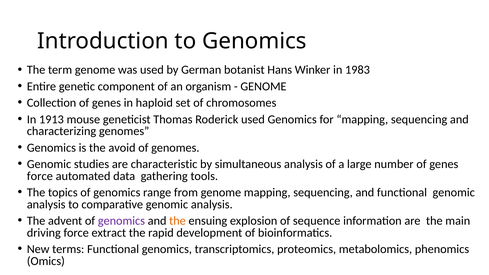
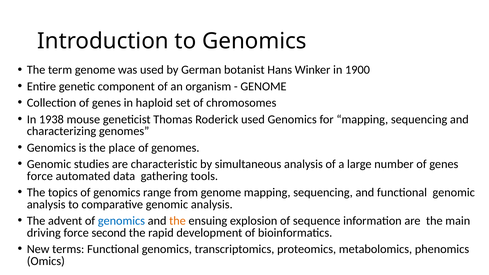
1983: 1983 -> 1900 (358, 70)
1913: 1913 -> 1938 (51, 119)
avoid: avoid -> place (122, 148)
genomics colour: purple -> blue (121, 221)
extract: extract -> second (109, 233)
